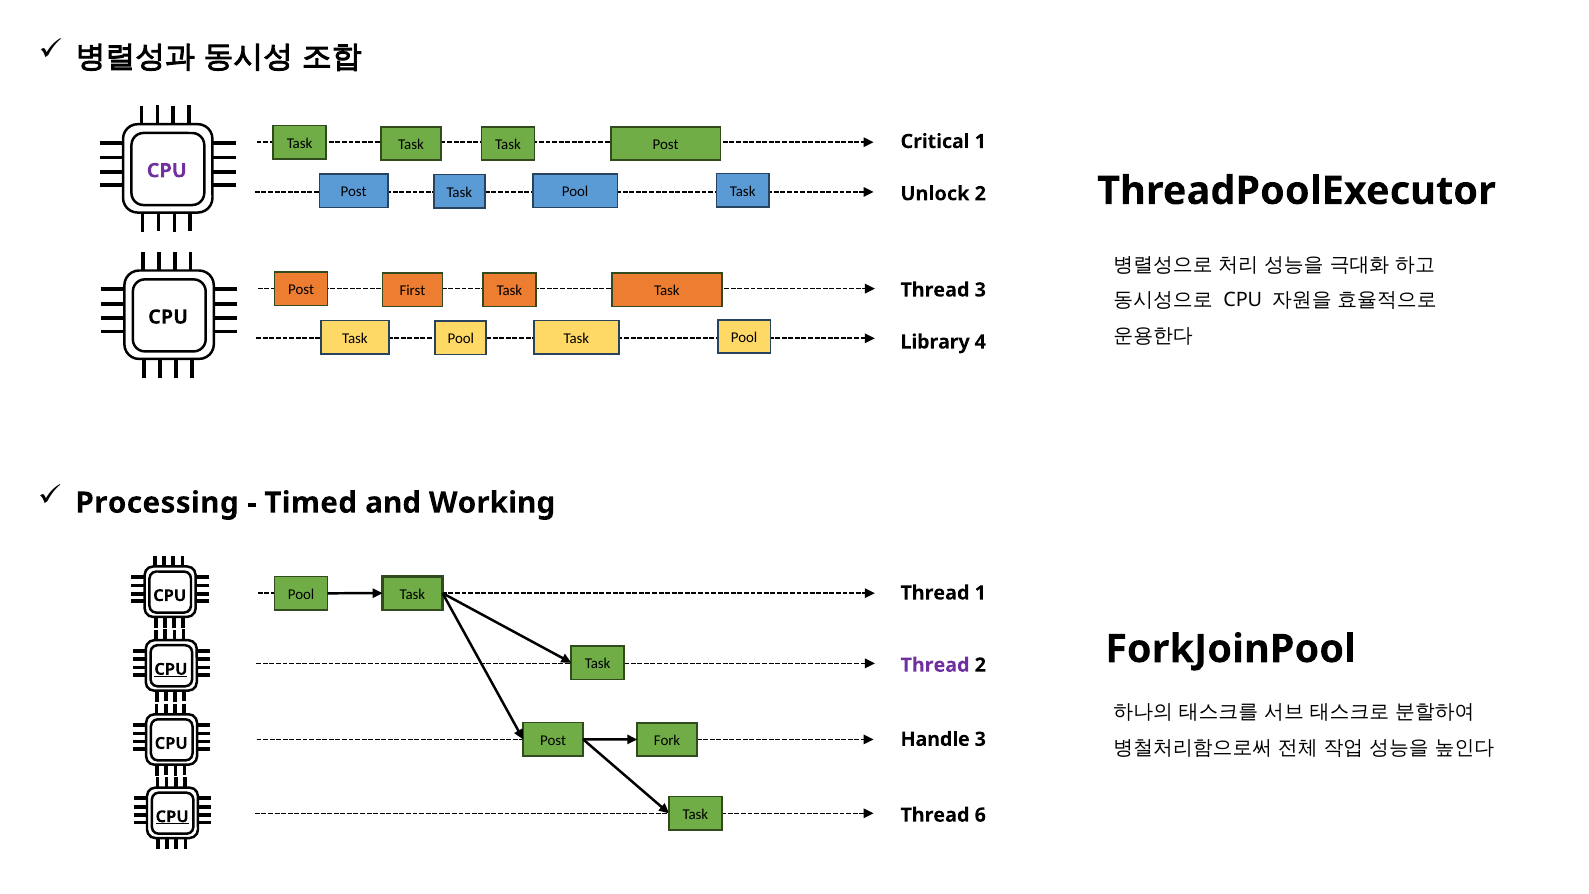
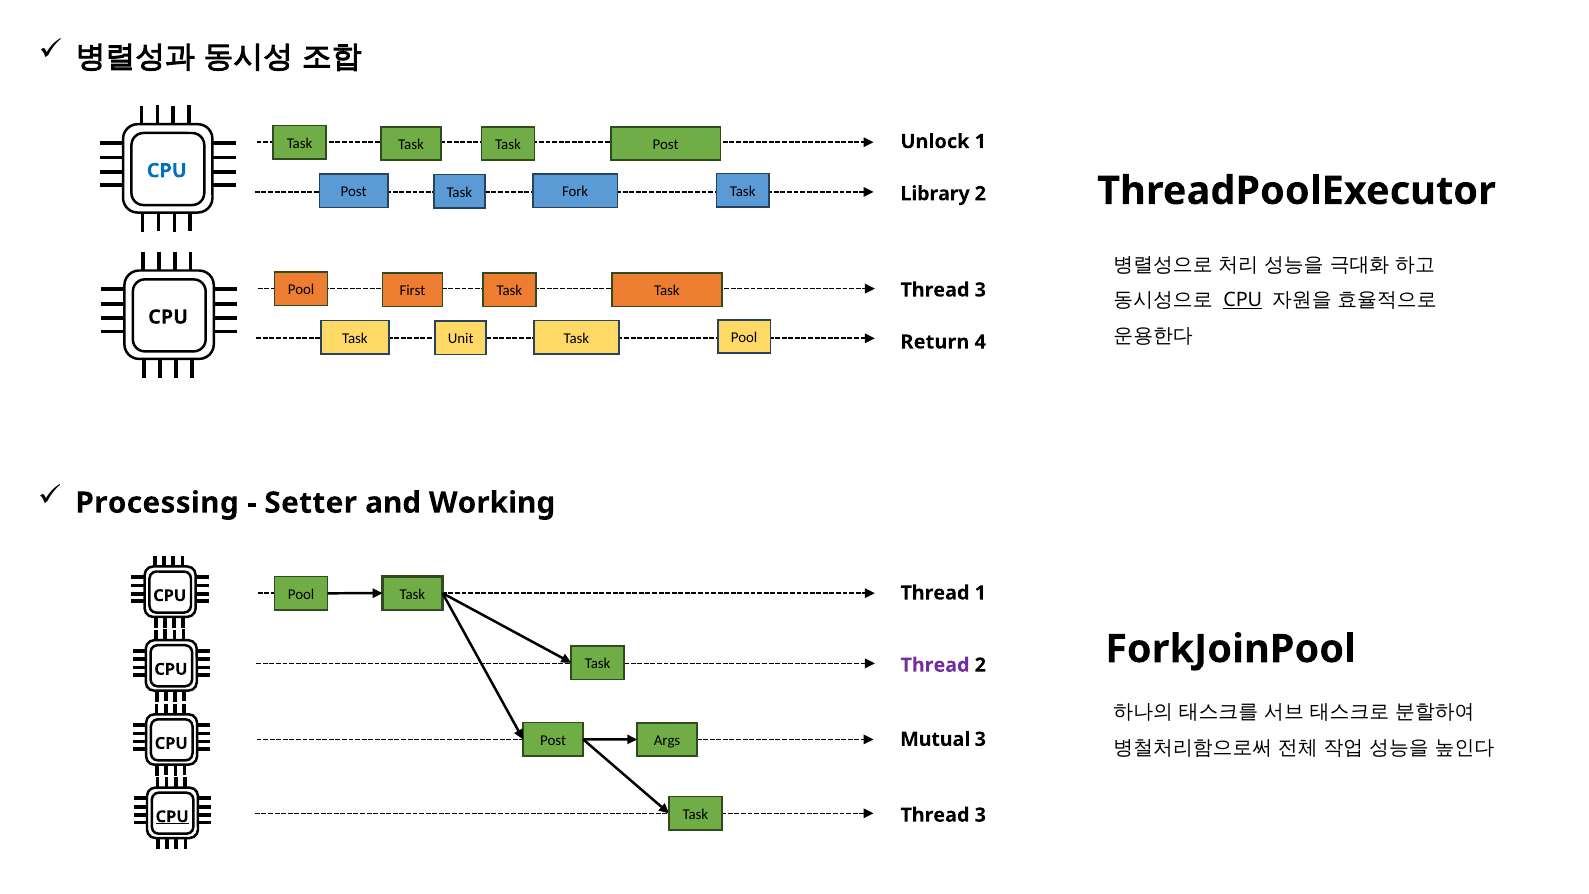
Critical: Critical -> Unlock (935, 142)
CPU colour: purple -> blue (167, 171)
Pool: Pool -> Fork (575, 192)
Unlock: Unlock -> Library (935, 194)
Post: Post -> Pool (301, 290)
CPU underline: none -> present (1243, 300)
Pool: Pool -> Unit (461, 339)
Library: Library -> Return (935, 342)
Timed: Timed -> Setter (311, 503)
CPU underline: present -> none (171, 669)
Fork: Fork -> Args (667, 740)
Handle: Handle -> Mutual (935, 739)
6: 6 -> 3 (980, 815)
